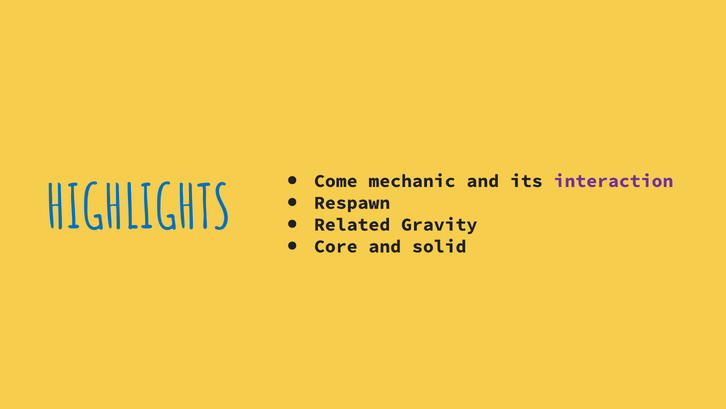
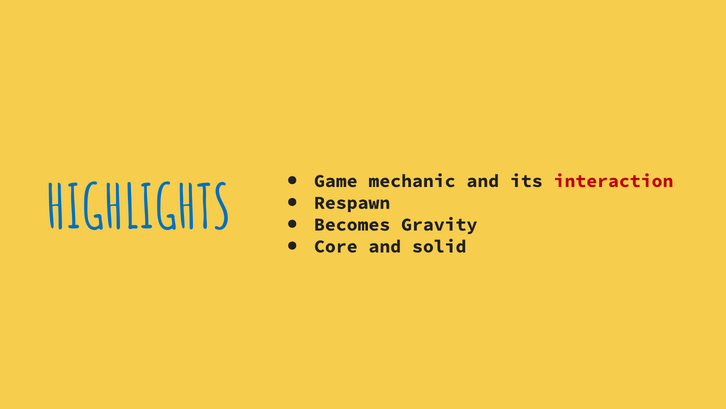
Come: Come -> Game (336, 181)
interaction colour: purple -> red (613, 181)
Related: Related -> Becomes (352, 224)
